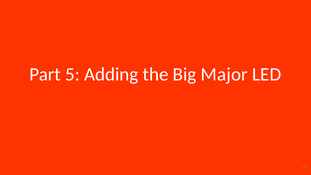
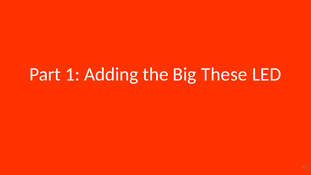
5: 5 -> 1 (73, 74)
Major: Major -> These (224, 74)
